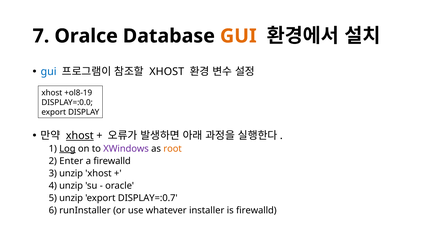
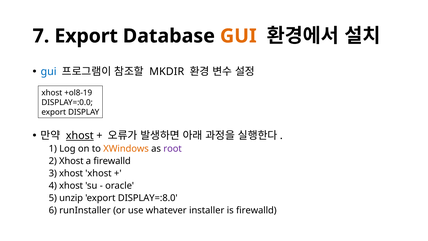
7 Oralce: Oralce -> Export (86, 36)
XHOST: XHOST -> MKDIR (167, 71)
Log underline: present -> none (67, 149)
XWindows colour: purple -> orange (126, 149)
root colour: orange -> purple (173, 149)
2 Enter: Enter -> Xhost (71, 161)
3 unzip: unzip -> xhost (71, 173)
4 unzip: unzip -> xhost (71, 186)
DISPLAY=:0.7: DISPLAY=:0.7 -> DISPLAY=:8.0 (148, 198)
